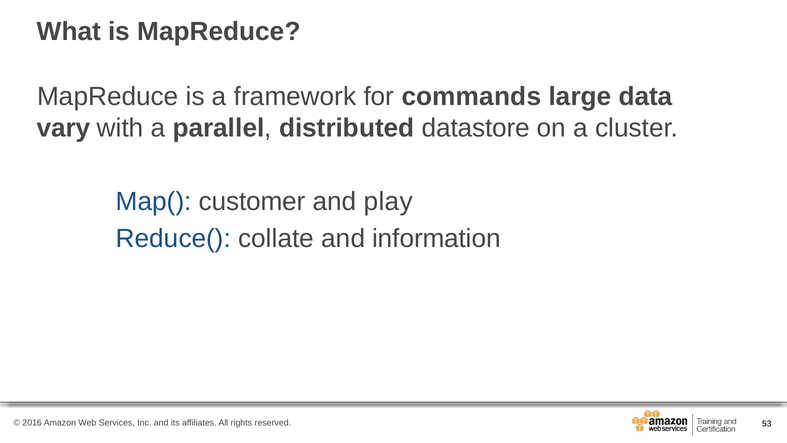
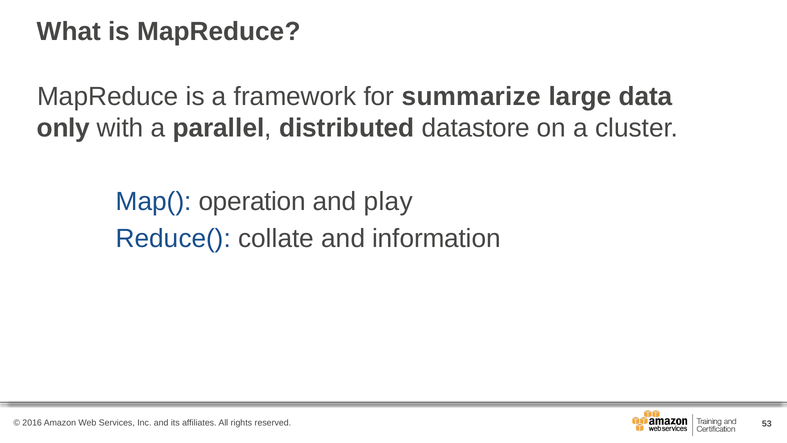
commands: commands -> summarize (471, 97)
vary: vary -> only (64, 128)
customer: customer -> operation (252, 202)
